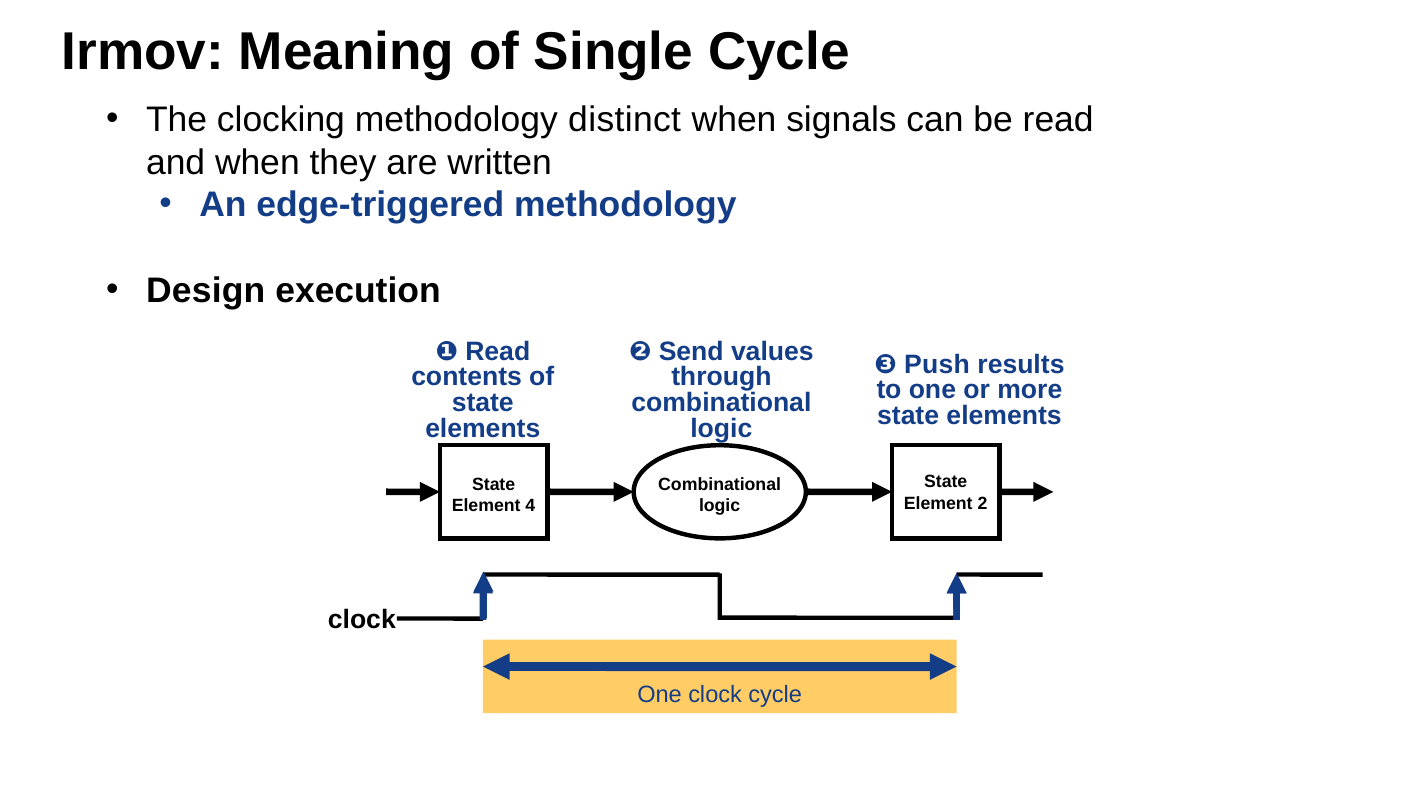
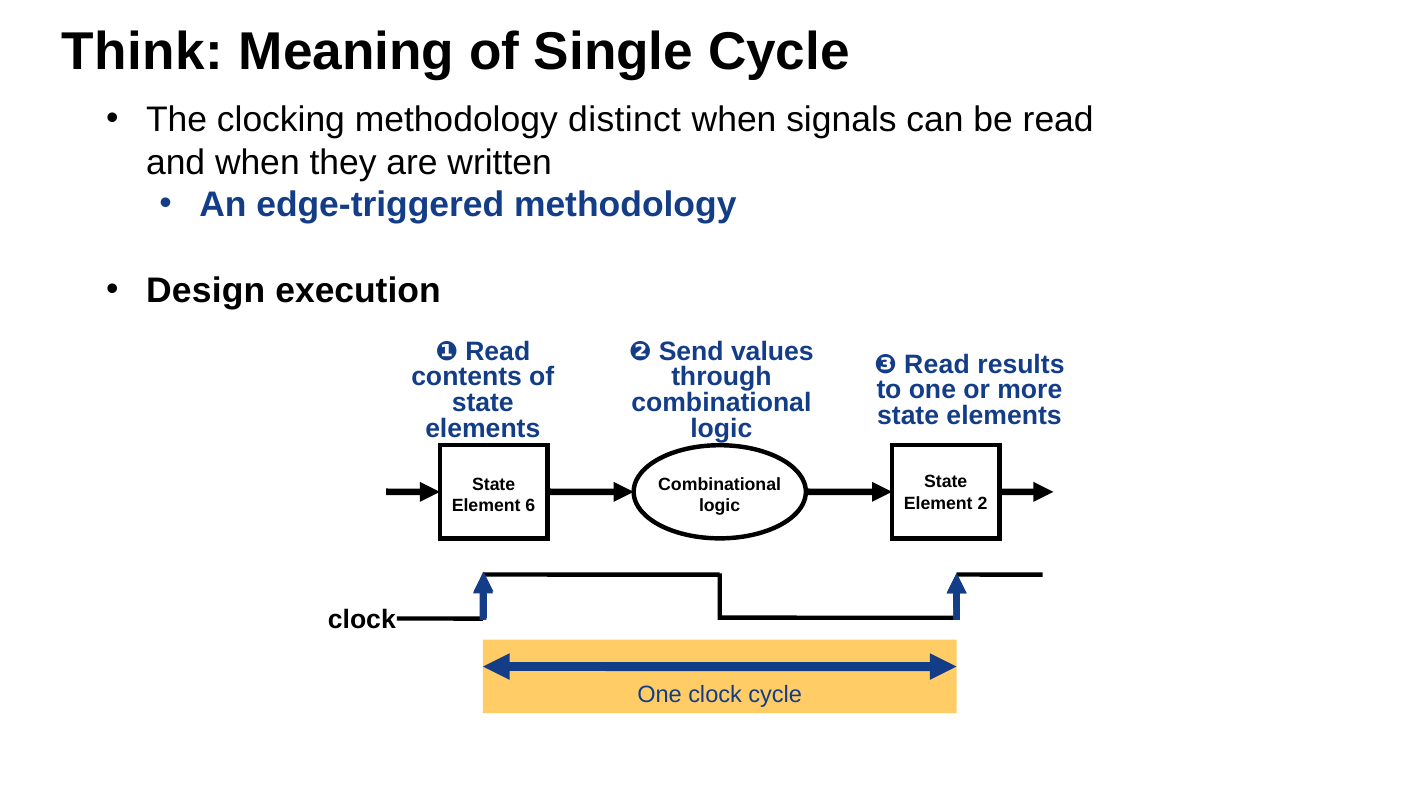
Irmov: Irmov -> Think (143, 52)
❸ Push: Push -> Read (937, 364)
4: 4 -> 6 (530, 505)
